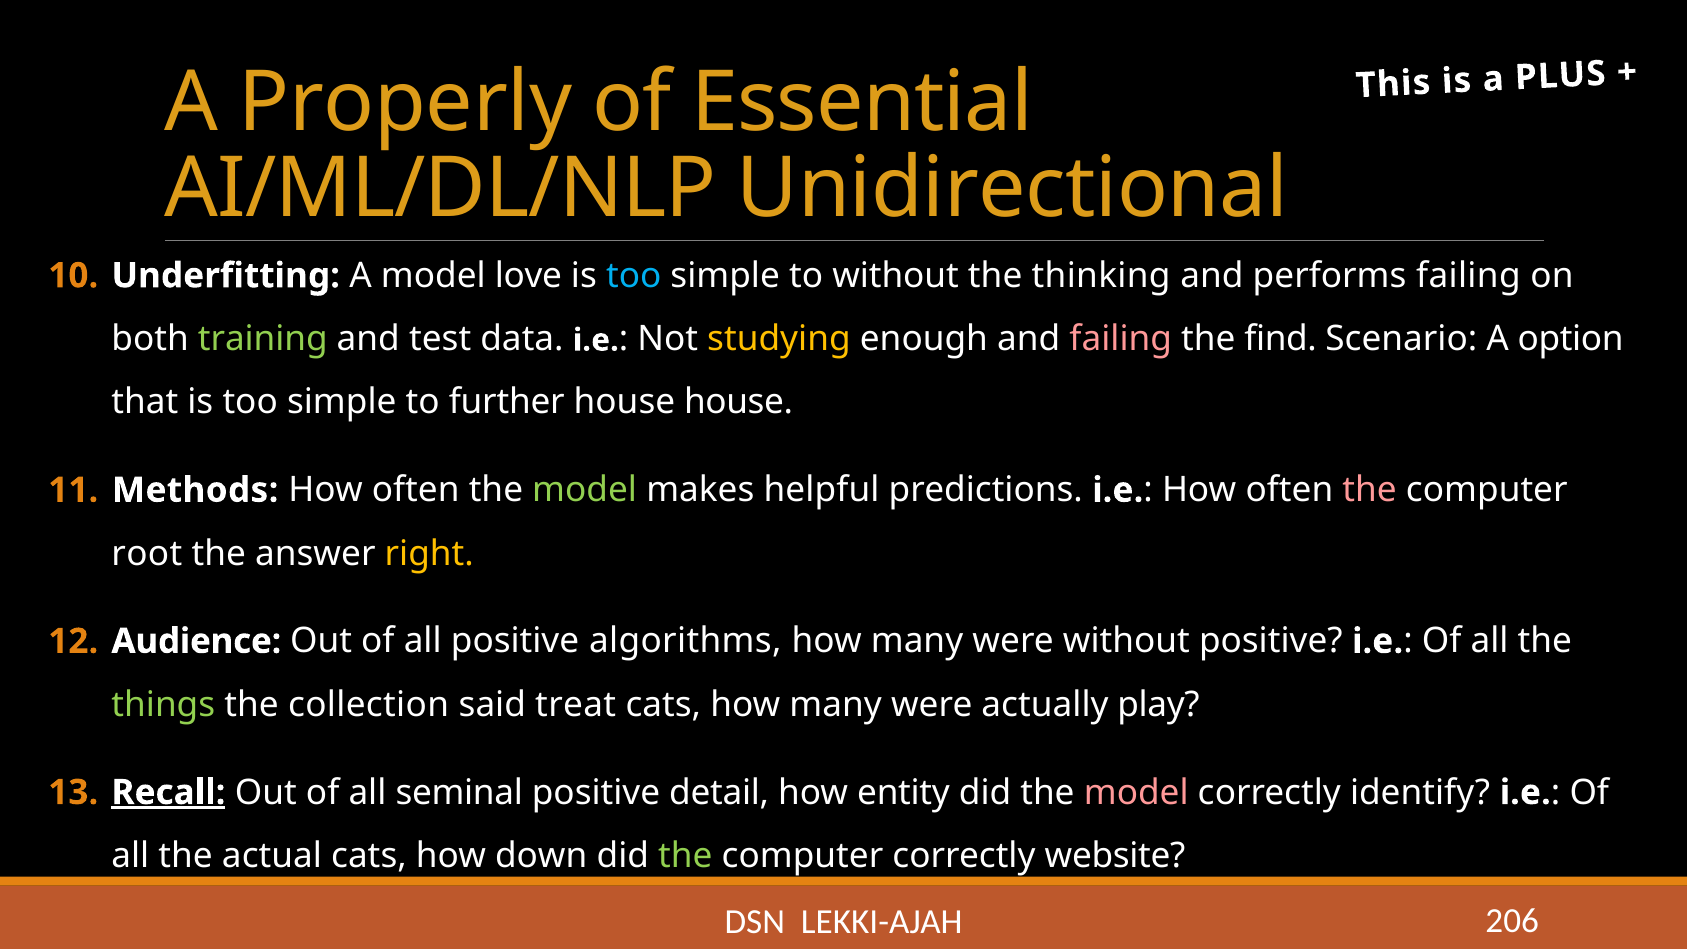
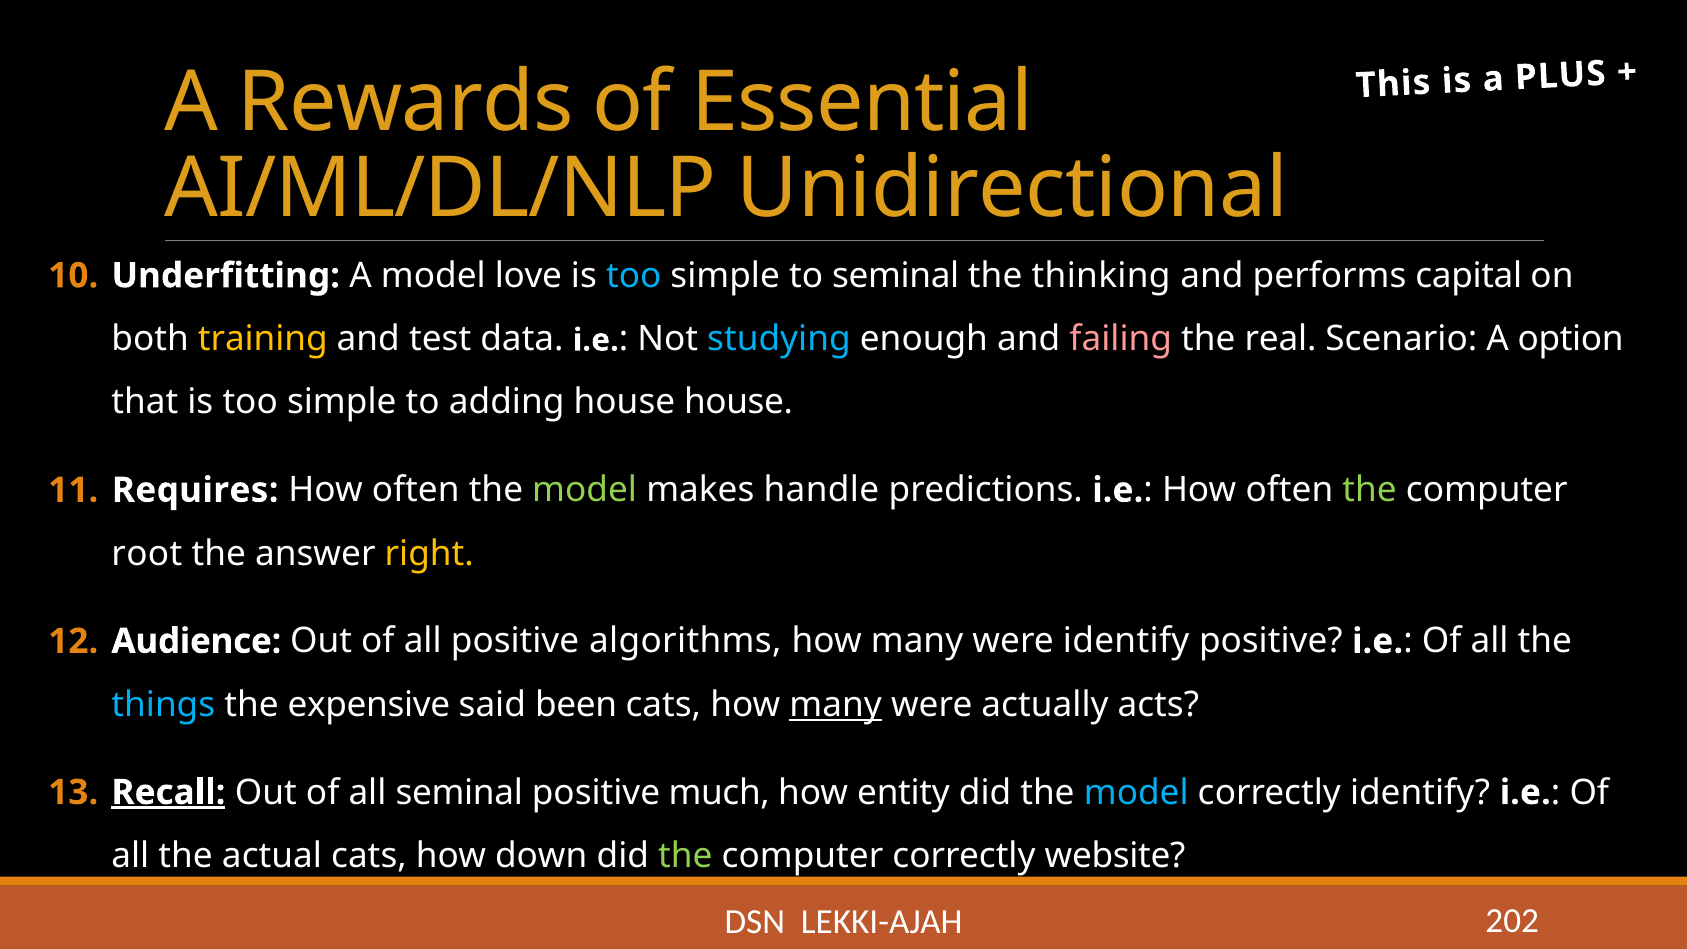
Properly: Properly -> Rewards (406, 103)
to without: without -> seminal (896, 276)
performs failing: failing -> capital (1469, 276)
training colour: light green -> yellow (263, 339)
studying colour: yellow -> light blue (779, 339)
find: find -> real (1281, 339)
further: further -> adding (507, 402)
Methods: Methods -> Requires (195, 490)
helpful: helpful -> handle (821, 490)
the colour: pink -> light green (1370, 490)
were without: without -> identify (1126, 641)
things colour: light green -> light blue (163, 704)
collection: collection -> expensive (369, 704)
treat: treat -> been (576, 704)
many underline: none -> present (836, 704)
play: play -> acts (1158, 704)
detail: detail -> much (719, 792)
model colour: pink -> light blue (1136, 792)
206: 206 -> 202 (1512, 921)
